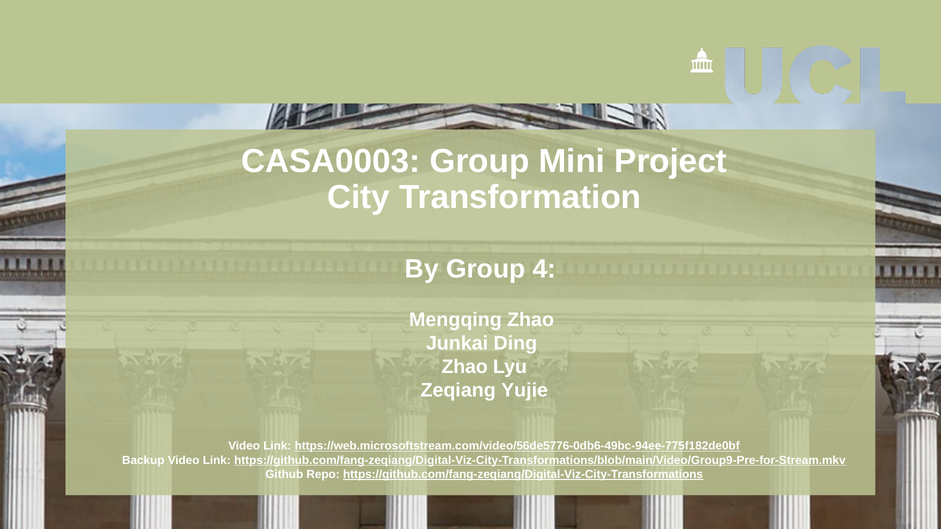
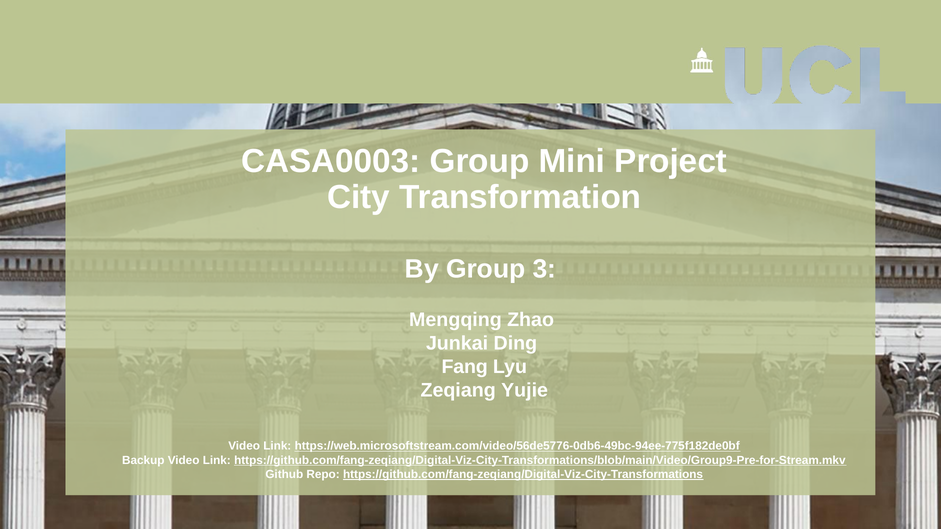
4: 4 -> 3 (545, 269)
Zhao: Zhao -> Fang (465, 367)
